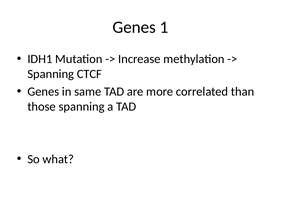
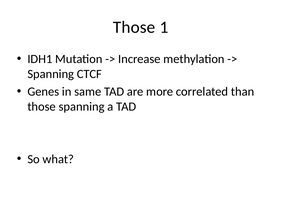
Genes: Genes -> Those (134, 27)
